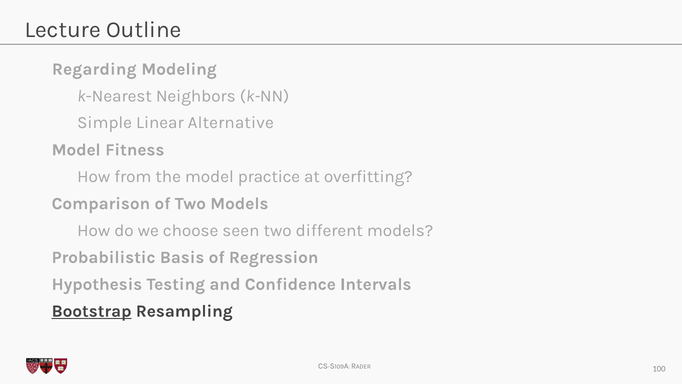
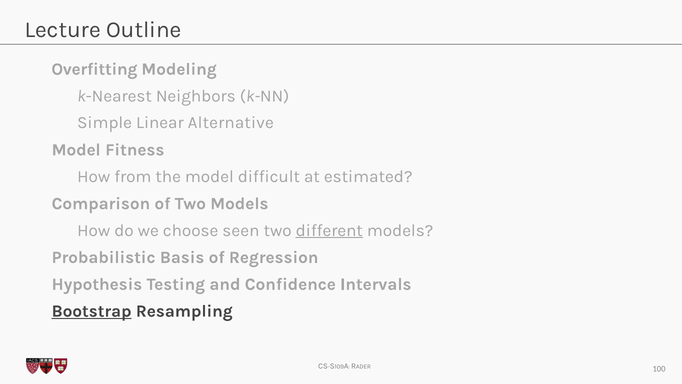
Regarding: Regarding -> Overfitting (94, 69)
practice: practice -> difficult (269, 176)
overfitting: overfitting -> estimated (368, 176)
different underline: none -> present (329, 230)
